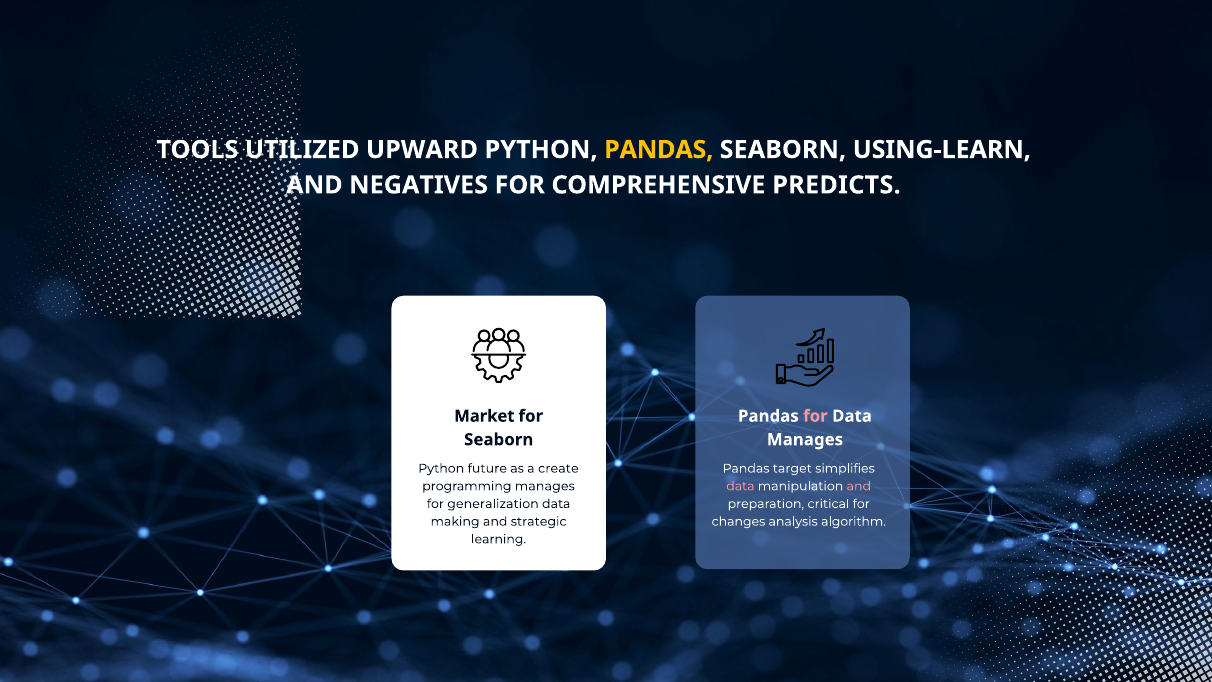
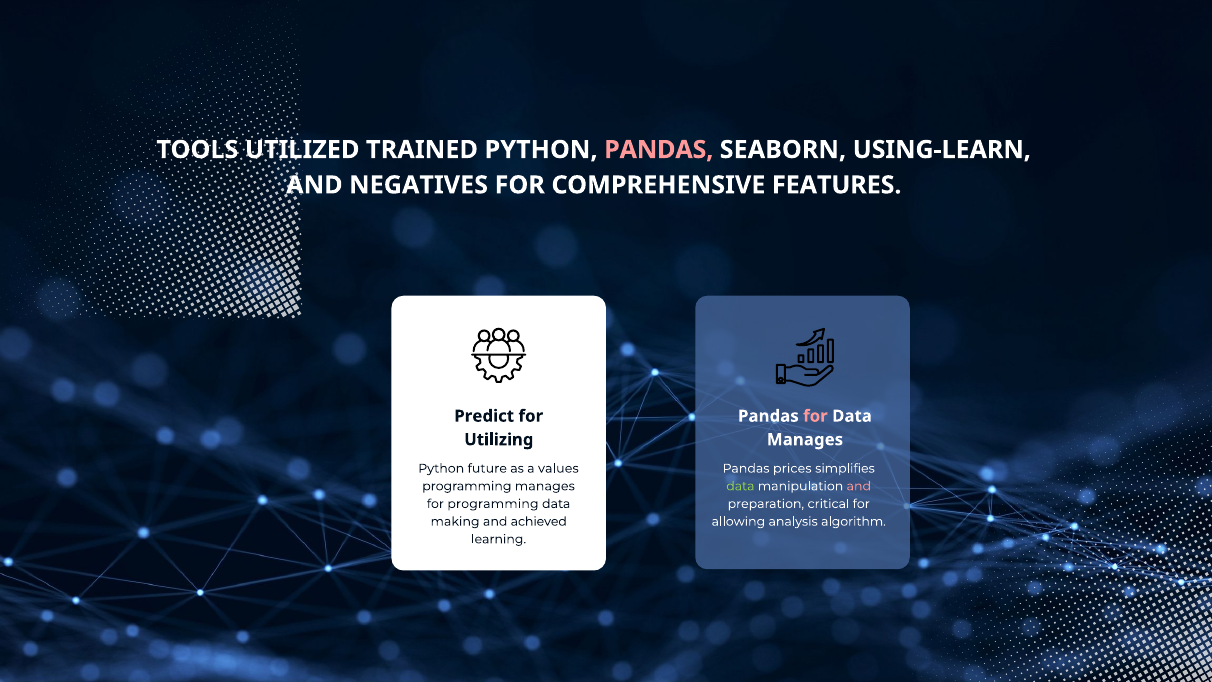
UPWARD: UPWARD -> TRAINED (422, 150)
PANDAS colour: yellow -> pink (659, 150)
PREDICTS: PREDICTS -> FEATURES (837, 185)
Market: Market -> Predict (484, 416)
Seaborn: Seaborn -> Utilizing (499, 440)
create: create -> values (558, 468)
target: target -> prices (792, 468)
data colour: pink -> light green (740, 486)
for generalization: generalization -> programming (493, 504)
strategic: strategic -> achieved (539, 521)
changes: changes -> allowing (738, 521)
